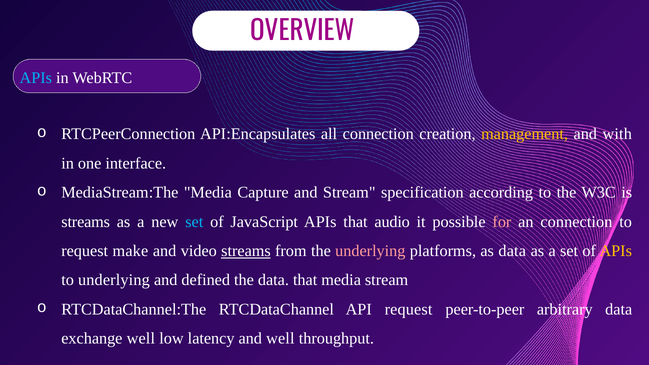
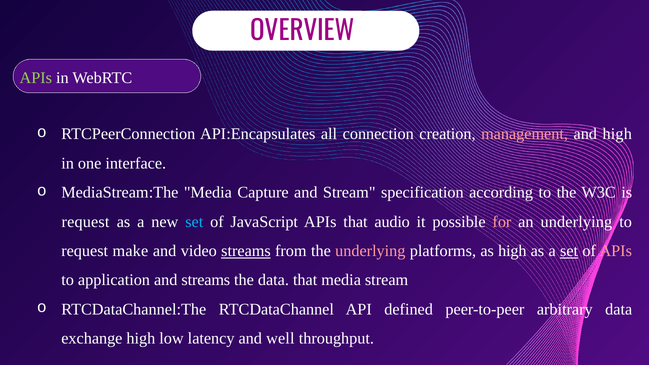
APIs colour: light blue -> light green (36, 78)
management colour: yellow -> pink (525, 134)
and with: with -> high (617, 134)
streams: streams -> request (86, 222)
an connection: connection -> underlying (576, 222)
as data: data -> high (512, 251)
set underline: none -> present (569, 251)
APIs colour: yellow -> pink (616, 251)
to underlying: underlying -> application (114, 280)
and defined: defined -> streams (206, 280)
API request: request -> defined (409, 309)
exchange well: well -> high (141, 339)
